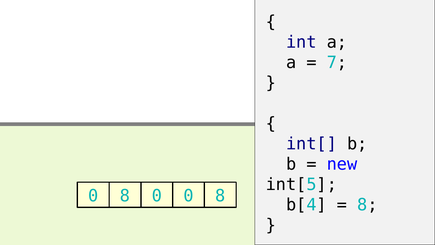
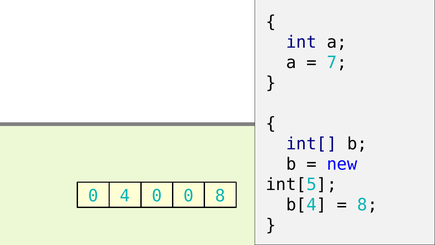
8: 8 -> 4 (125, 196)
